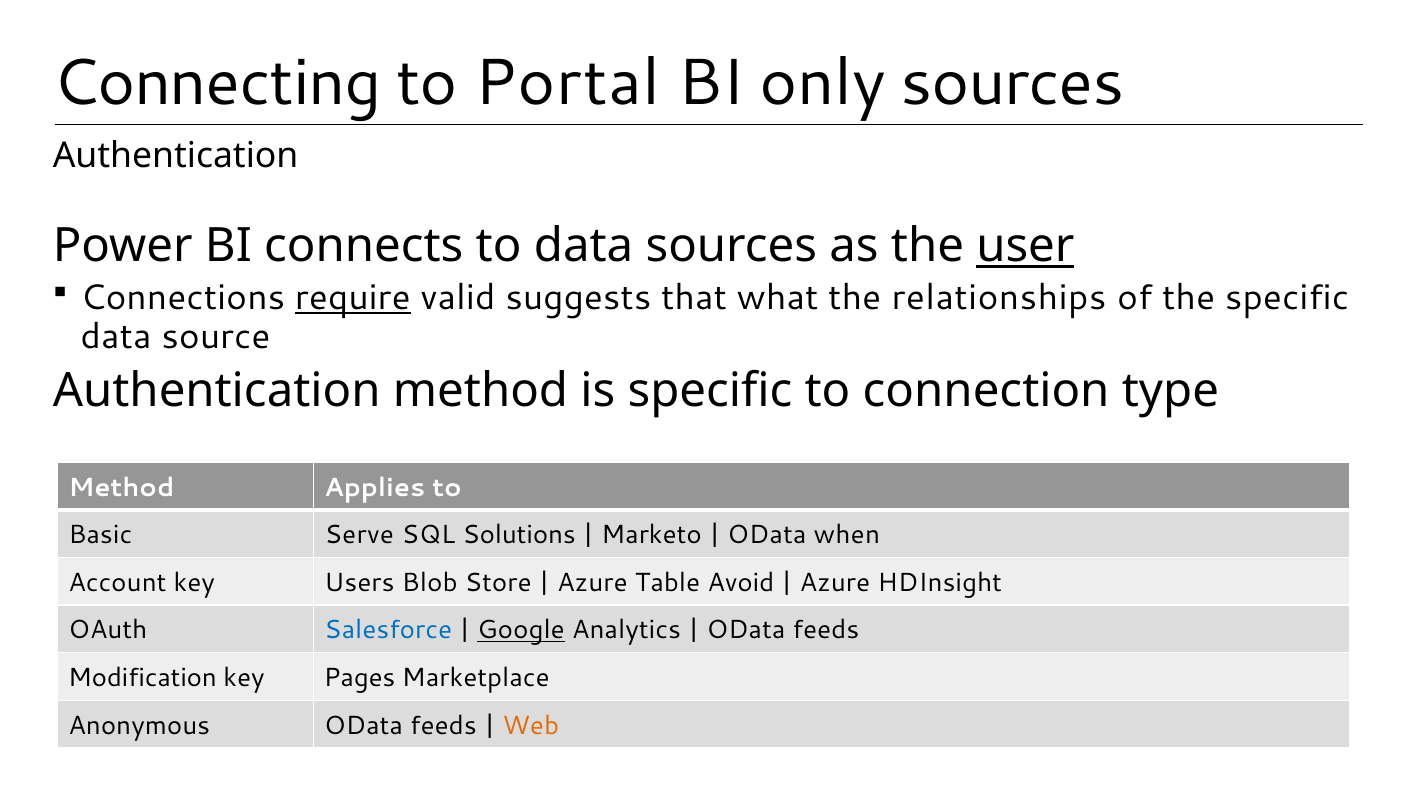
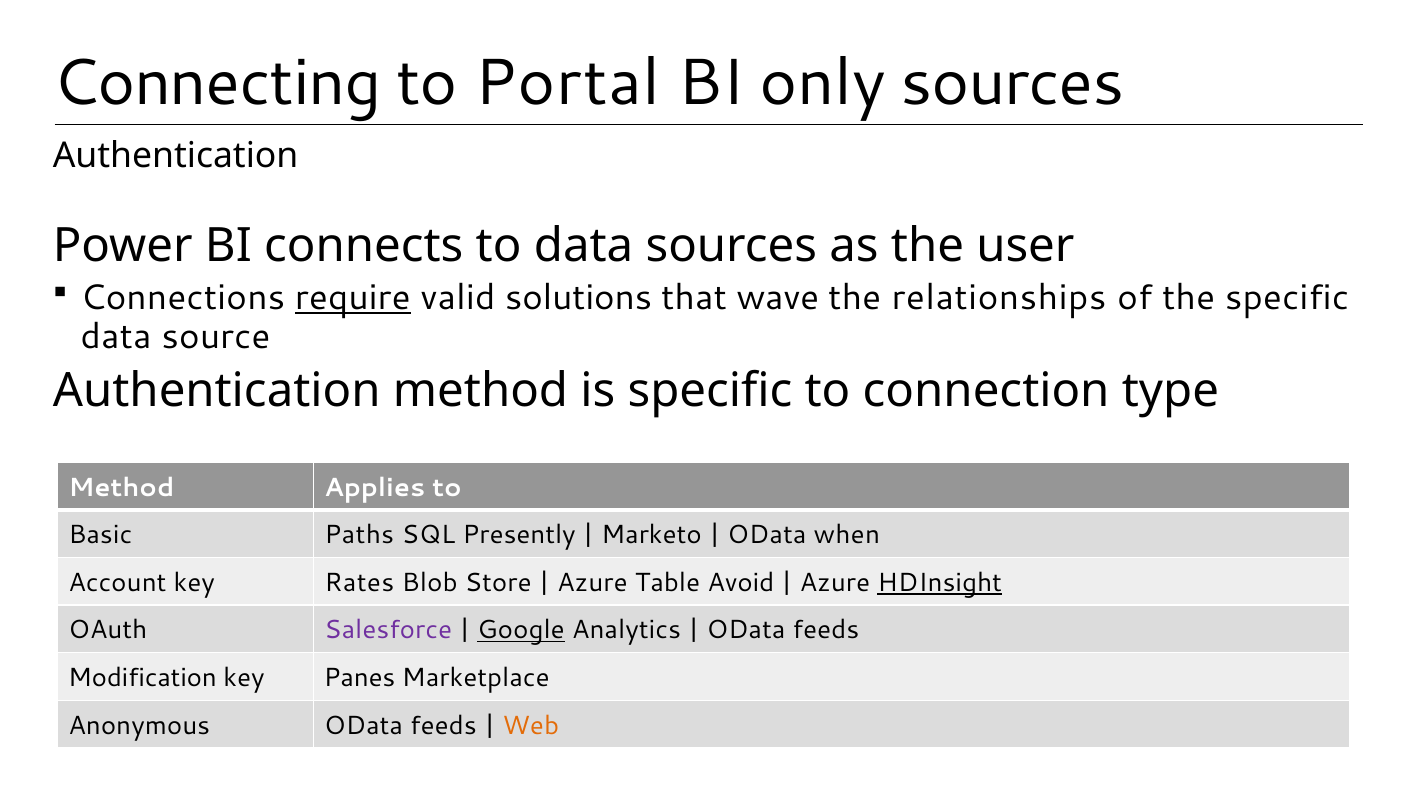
user underline: present -> none (1025, 246)
suggests: suggests -> solutions (579, 298)
what: what -> wave (778, 298)
Serve: Serve -> Paths (359, 535)
Solutions: Solutions -> Presently (519, 535)
Users: Users -> Rates (359, 583)
HDInsight underline: none -> present (940, 583)
Salesforce colour: blue -> purple (388, 631)
Pages: Pages -> Panes (360, 678)
